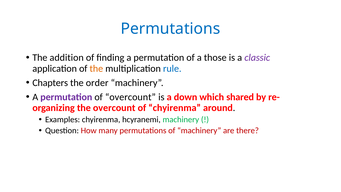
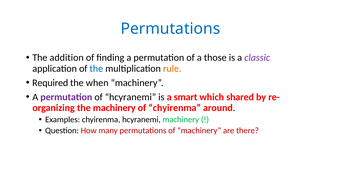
the colour: orange -> blue (96, 68)
rule colour: blue -> orange (172, 68)
Chapters: Chapters -> Required (50, 83)
order: order -> when (97, 83)
of overcount: overcount -> hcyranemi (130, 97)
down: down -> smart (186, 97)
the overcount: overcount -> machinery (114, 108)
